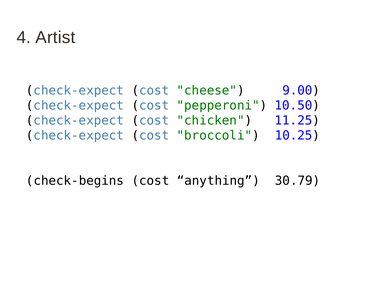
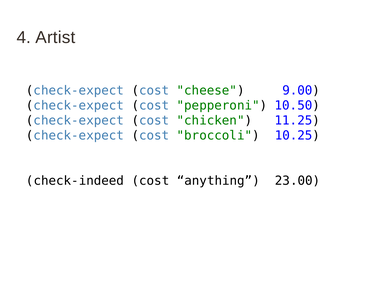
check-begins: check-begins -> check-indeed (75, 181)
30.79: 30.79 -> 23.00 (298, 181)
